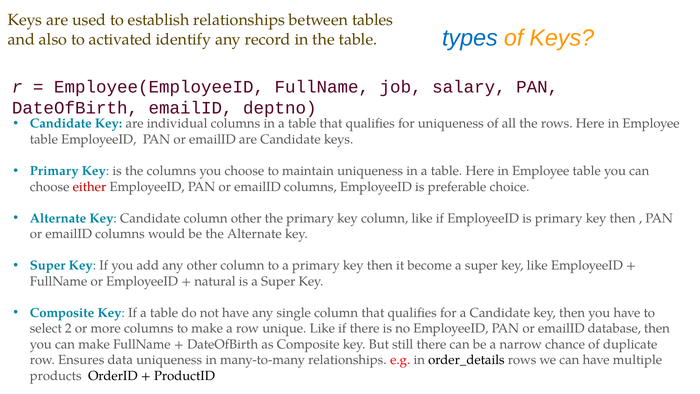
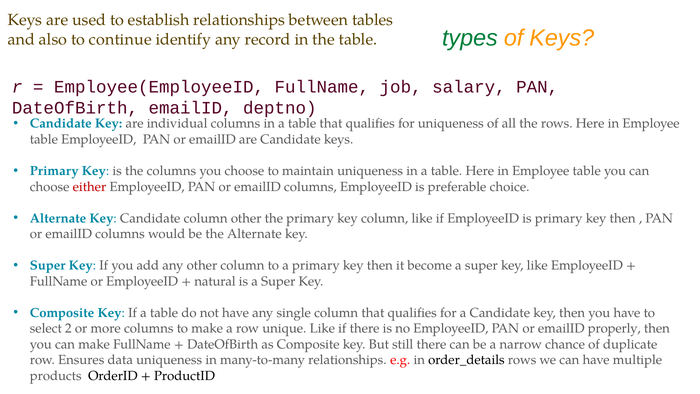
types colour: blue -> green (470, 38)
activated: activated -> continue (120, 39)
database: database -> properly (614, 328)
